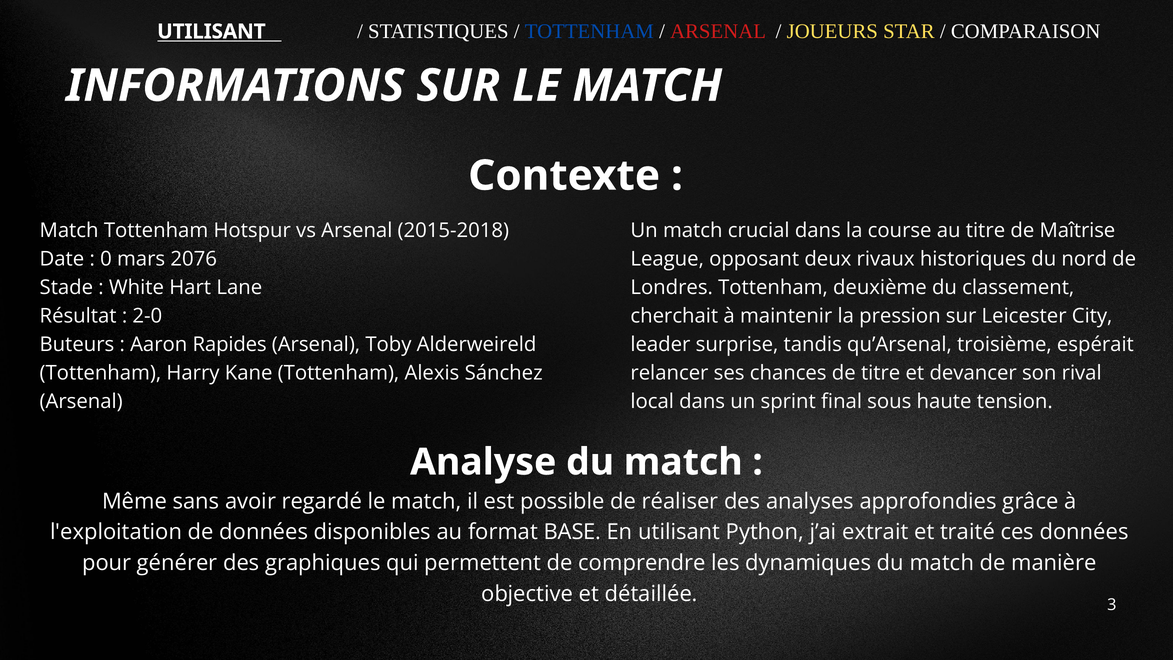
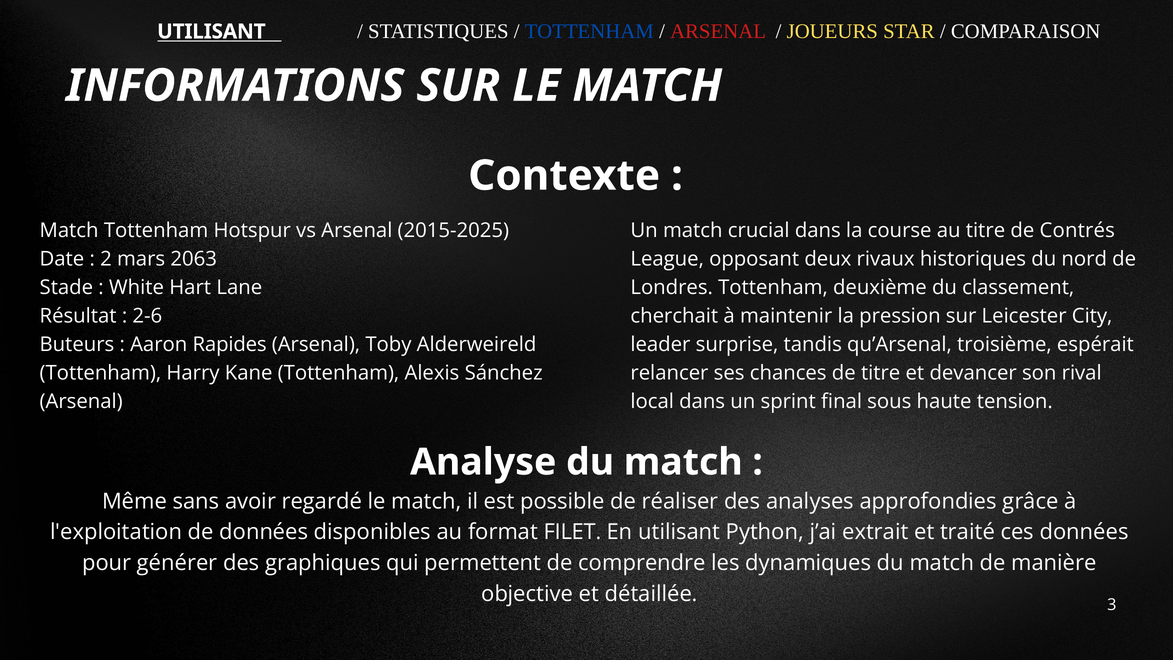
2015-2018: 2015-2018 -> 2015-2025 (453, 231)
Maîtrise: Maîtrise -> Contrés (1077, 231)
0: 0 -> 2 (106, 259)
2076: 2076 -> 2063 (194, 259)
2-0: 2-0 -> 2-6 (147, 316)
BASE: BASE -> FILET (573, 532)
